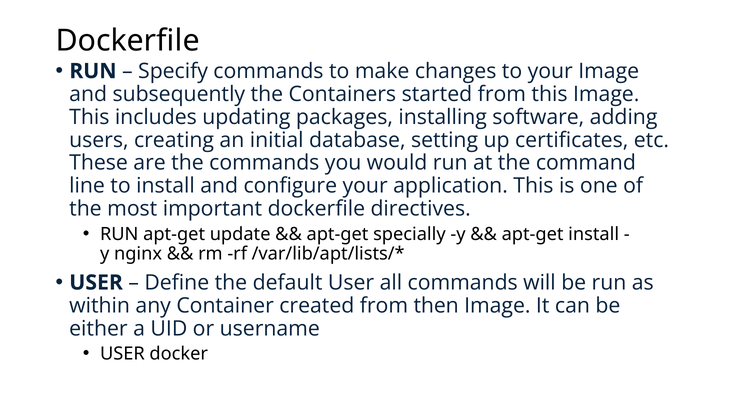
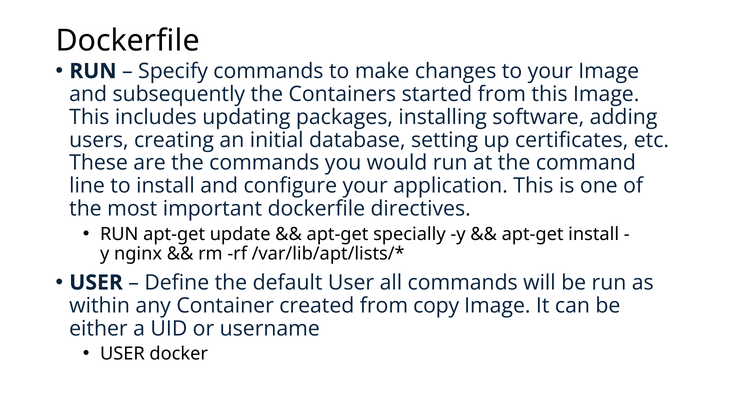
then: then -> copy (436, 306)
